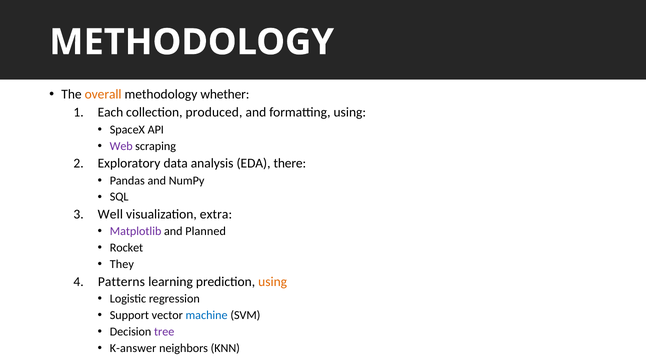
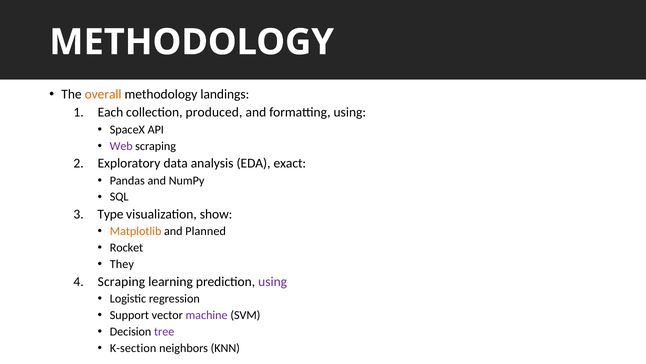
whether: whether -> landings (225, 94)
there: there -> exact (290, 163)
Well: Well -> Type (110, 214)
extra: extra -> show (216, 214)
Matplotlib colour: purple -> orange (136, 231)
Patterns: Patterns -> Scraping (121, 281)
using colour: orange -> purple (273, 281)
machine colour: blue -> purple (207, 315)
K-answer: K-answer -> K-section (133, 348)
